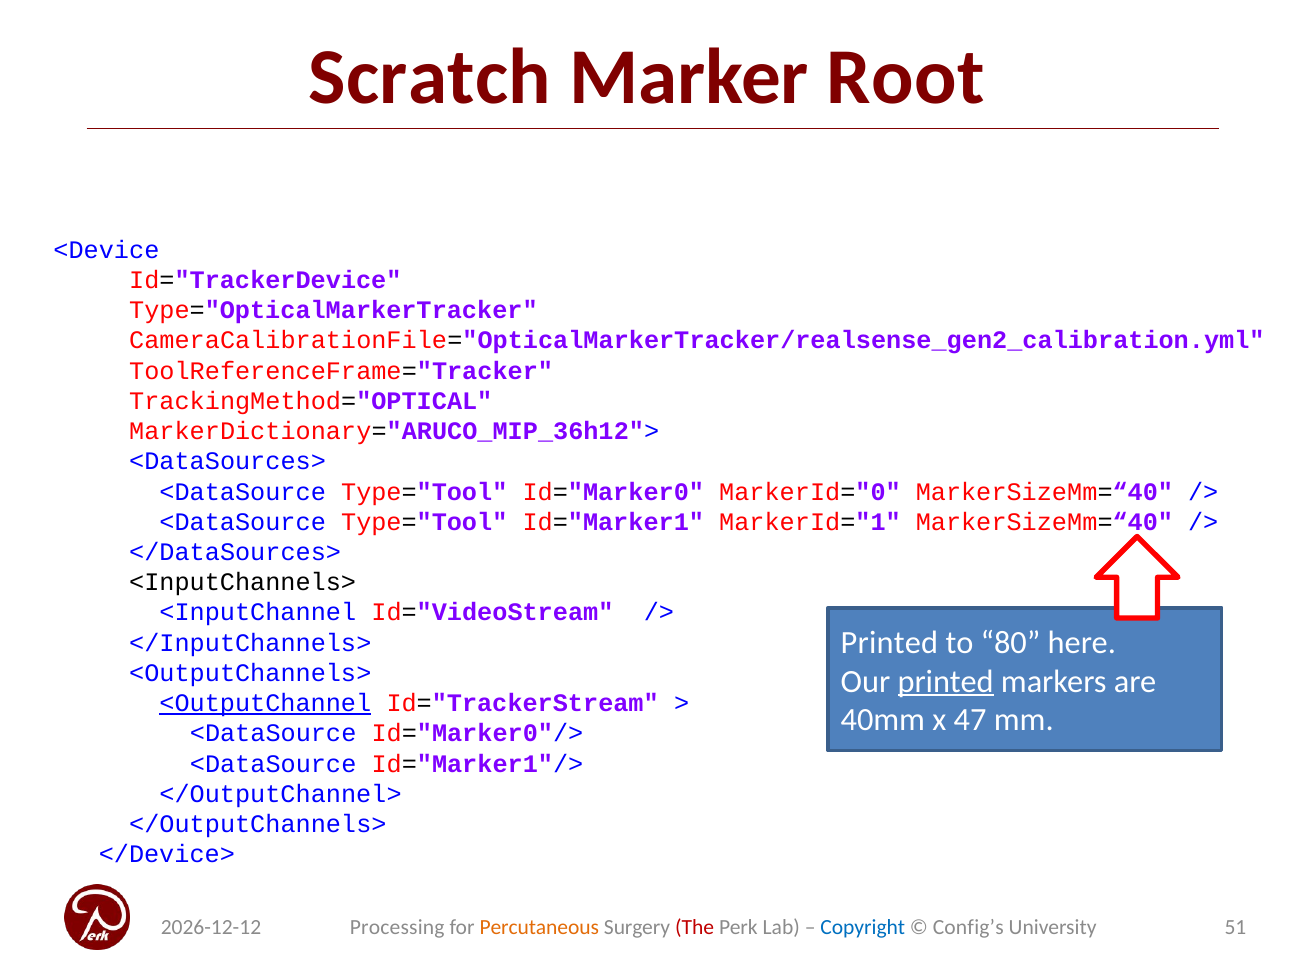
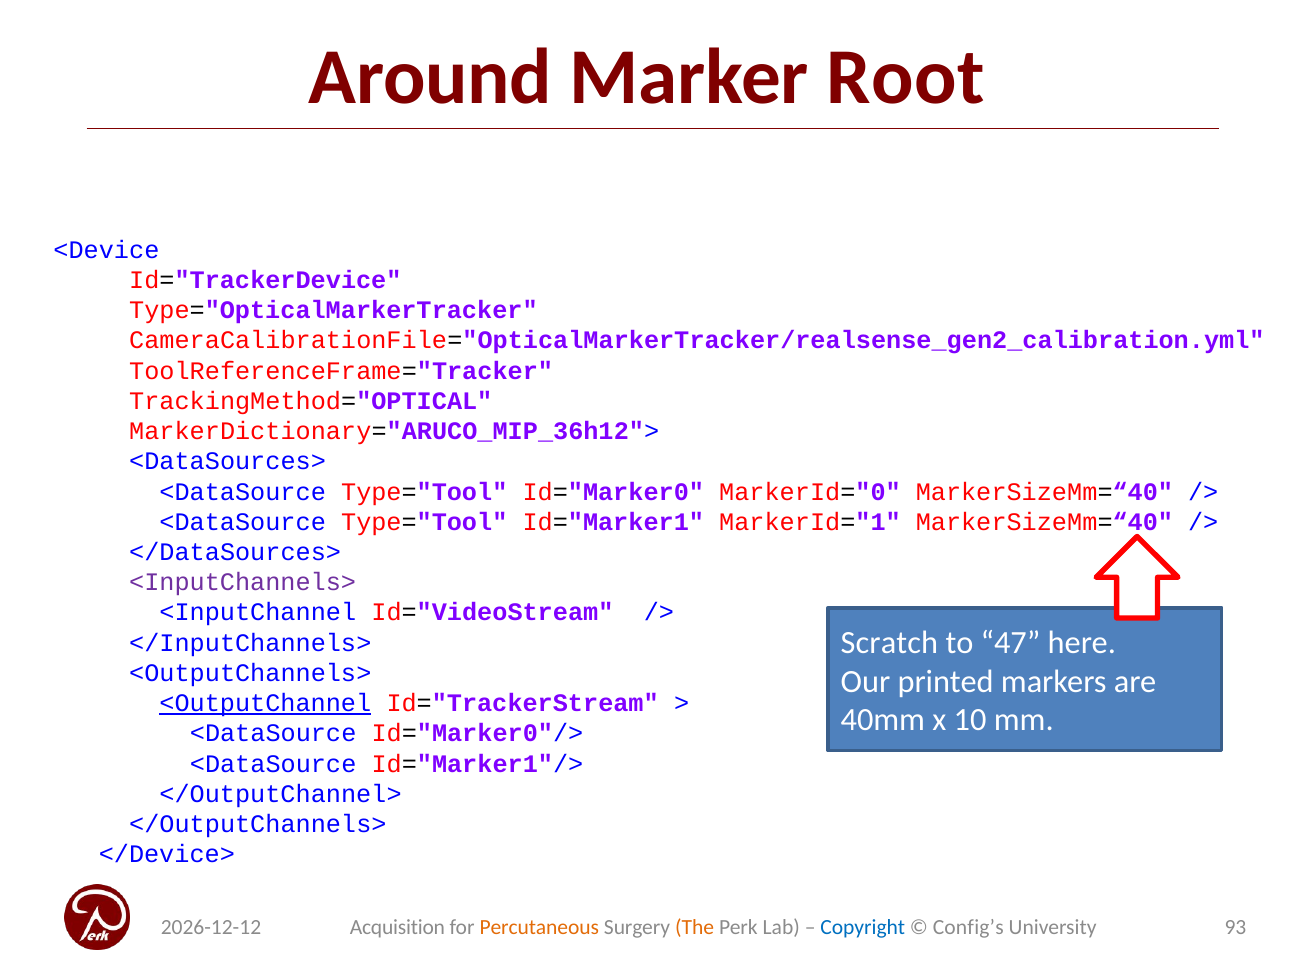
Scratch: Scratch -> Around (430, 77)
<InputChannels> colour: black -> purple (243, 583)
Printed: Printed -> Scratch (889, 643)
80: 80 -> 47 (1010, 643)
printed underline: present -> none (946, 682)
47: 47 -> 10 (970, 720)
Processing: Processing -> Acquisition (397, 927)
The colour: red -> orange (695, 927)
51: 51 -> 93 (1235, 927)
